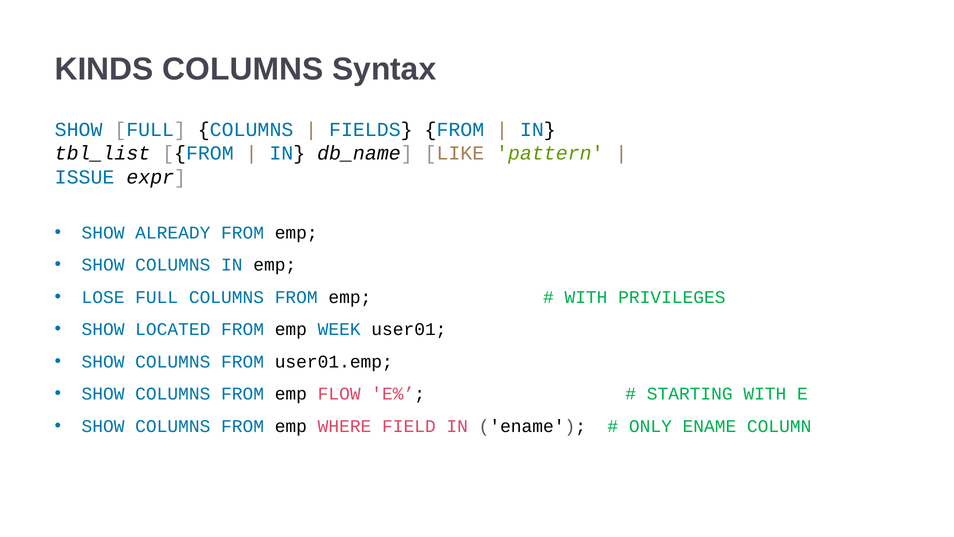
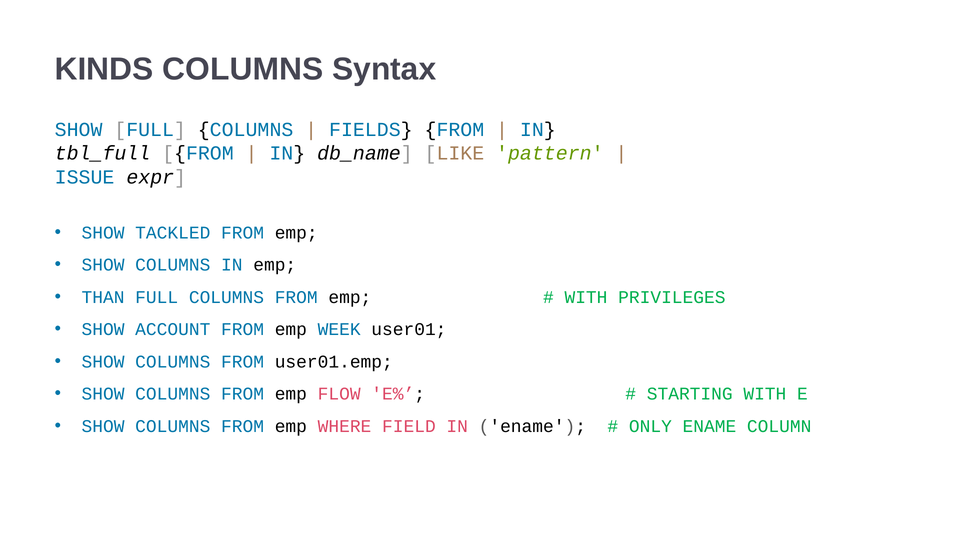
tbl_list: tbl_list -> tbl_full (103, 153)
ALREADY: ALREADY -> TACKLED (173, 233)
LOSE: LOSE -> THAN (103, 297)
LOCATED: LOCATED -> ACCOUNT (173, 329)
